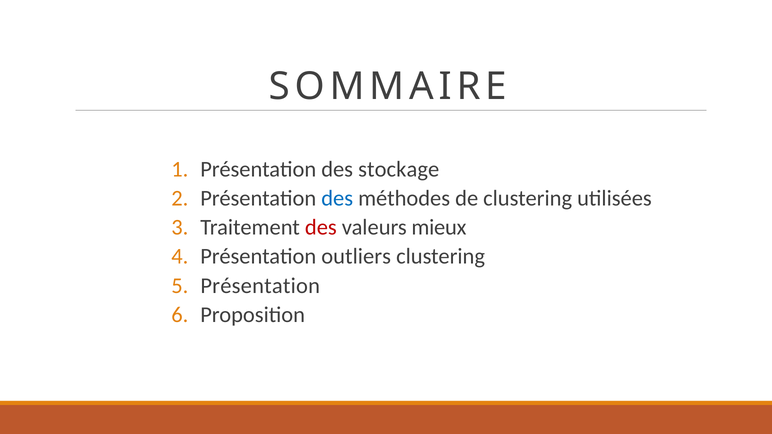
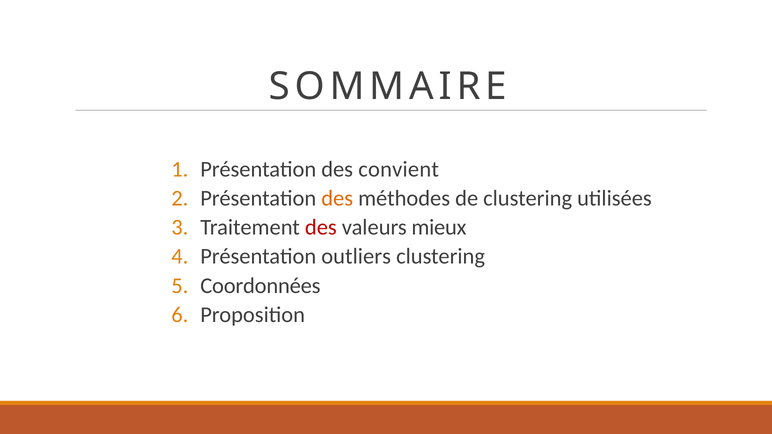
stockage: stockage -> convient (399, 169)
des colour: blue -> orange (337, 198)
Présentation: Présentation -> Coordonnées (260, 286)
